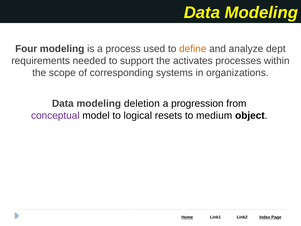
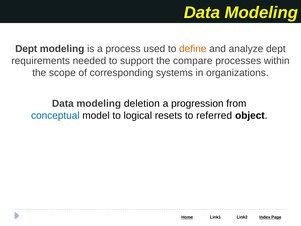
Four: Four -> Dept (26, 49)
activates: activates -> compare (193, 61)
conceptual colour: purple -> blue (55, 116)
medium: medium -> referred (214, 116)
